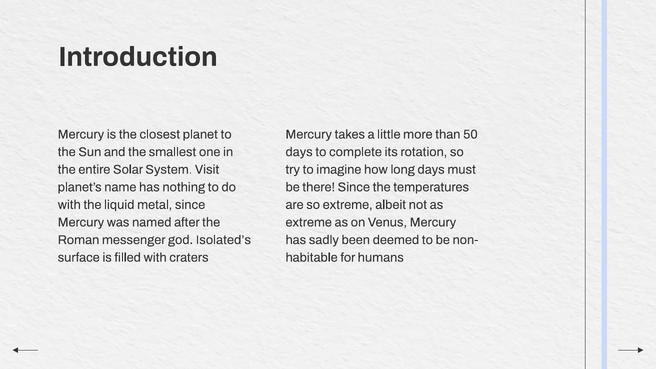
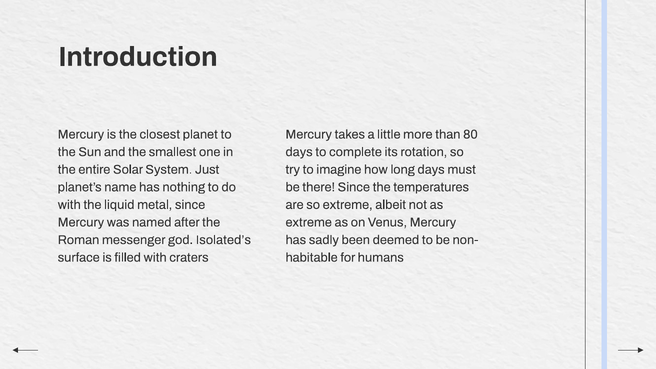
50: 50 -> 80 (470, 134)
Visit: Visit -> Just (207, 170)
